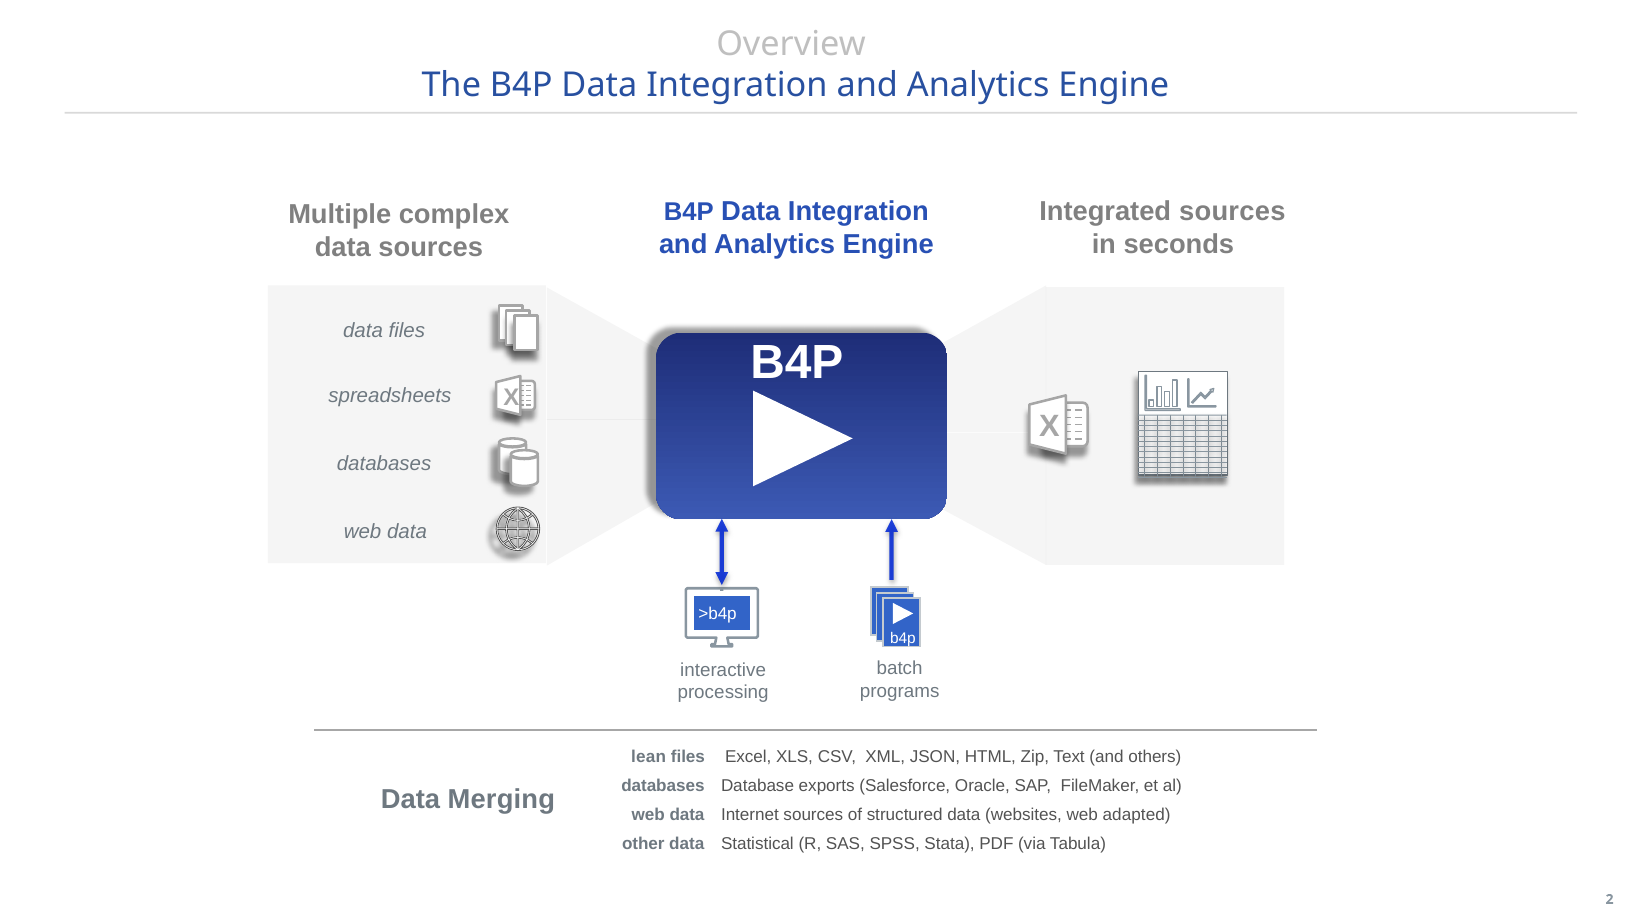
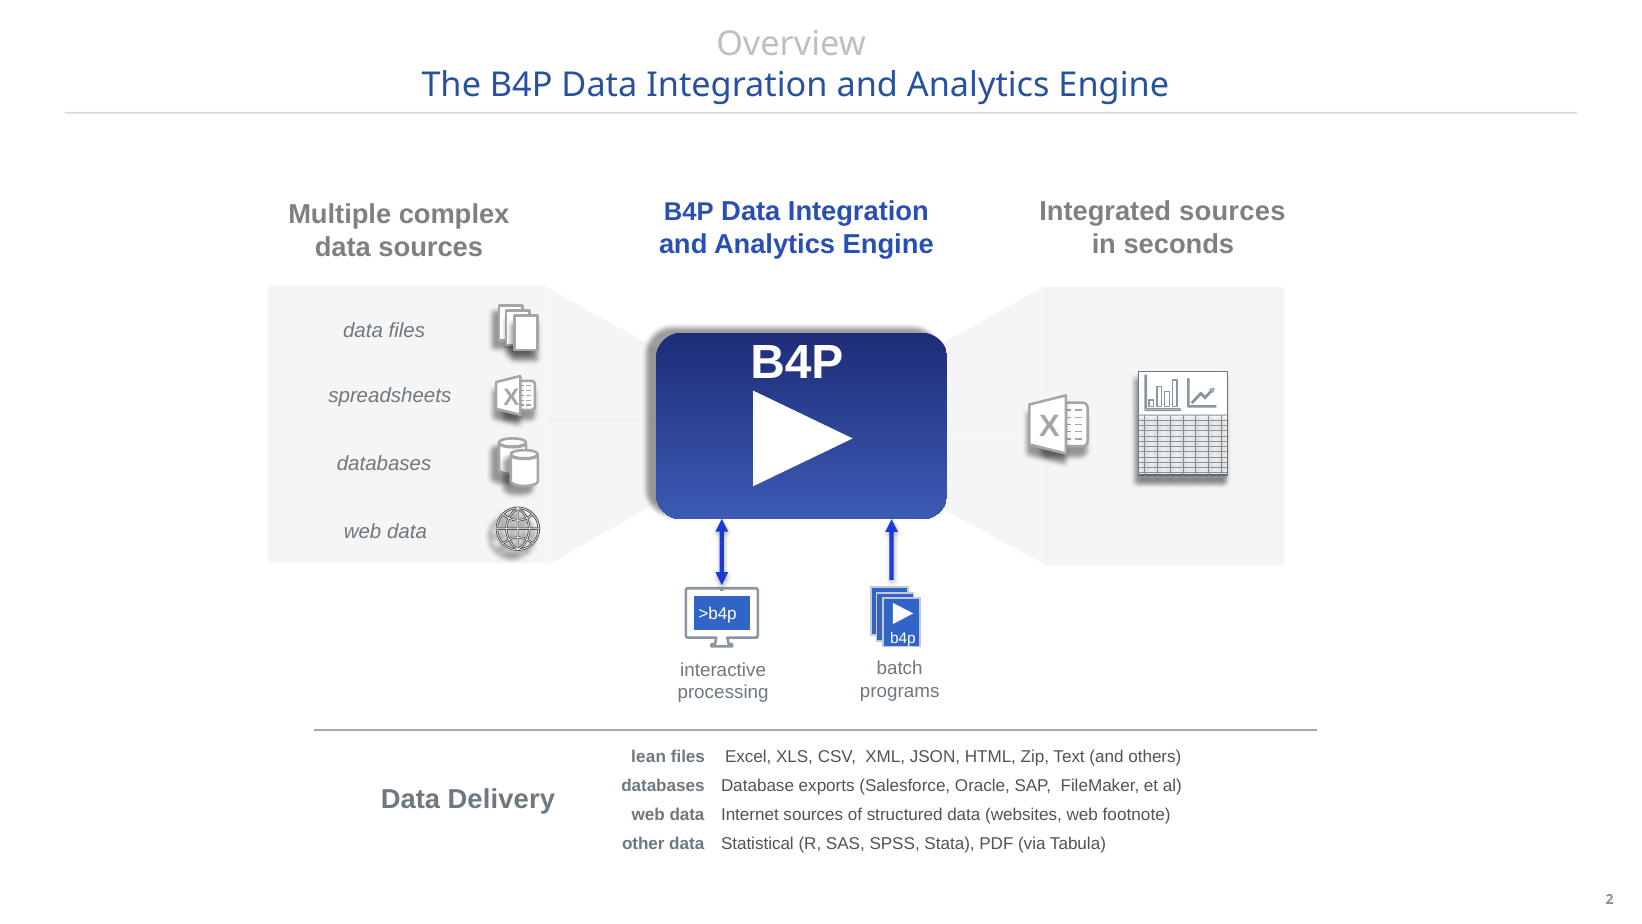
Merging: Merging -> Delivery (501, 799)
adapted: adapted -> footnote (1137, 815)
